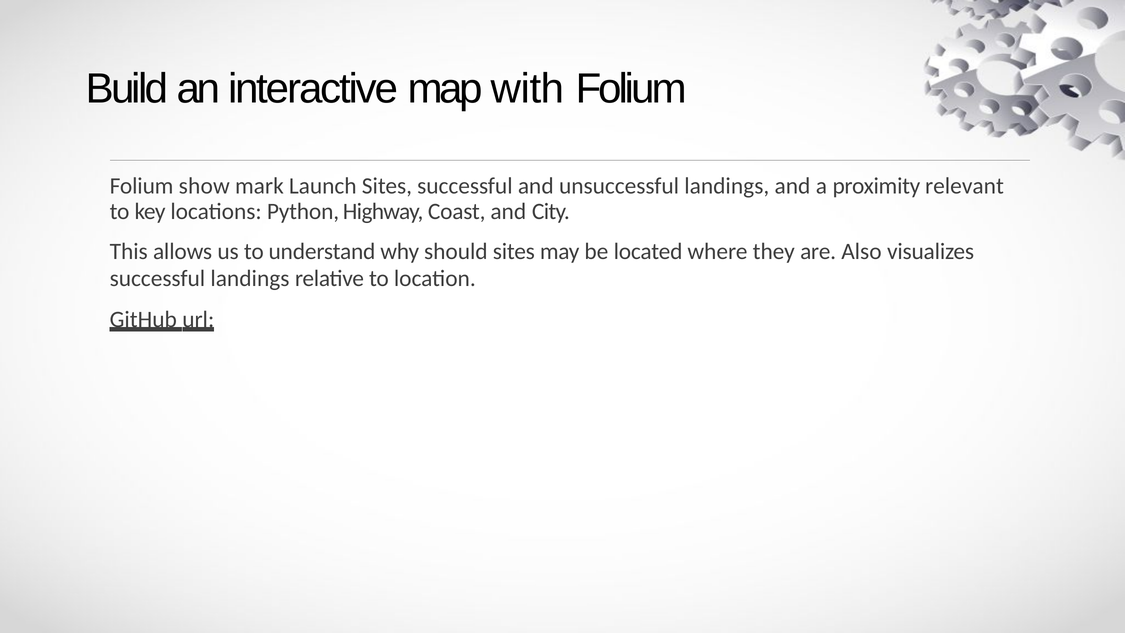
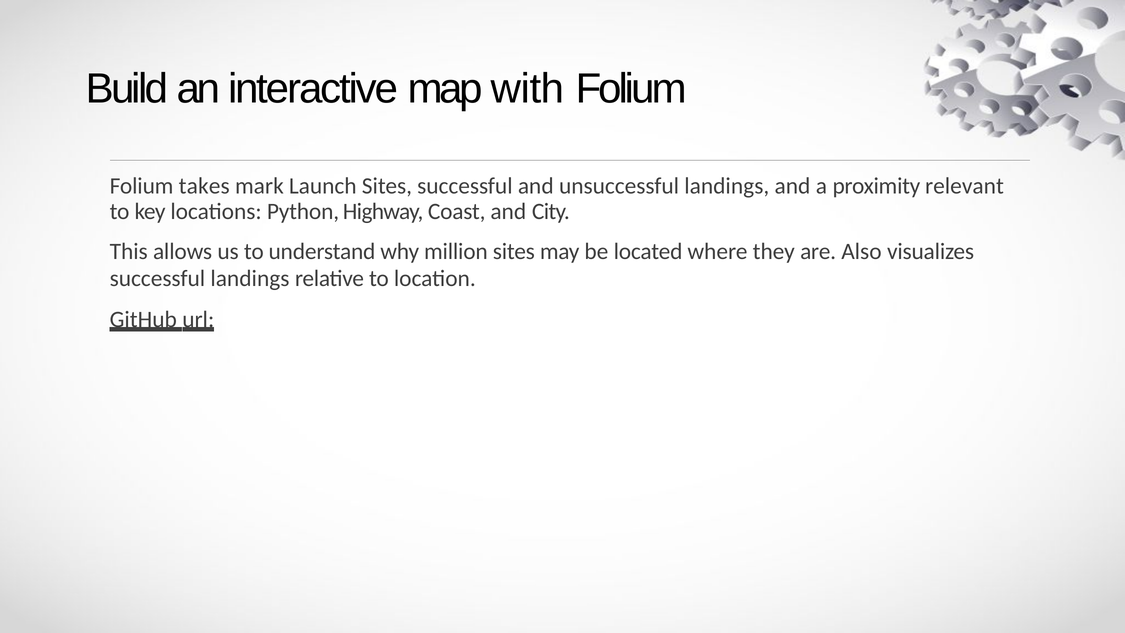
show: show -> takes (204, 186)
should: should -> million (456, 252)
